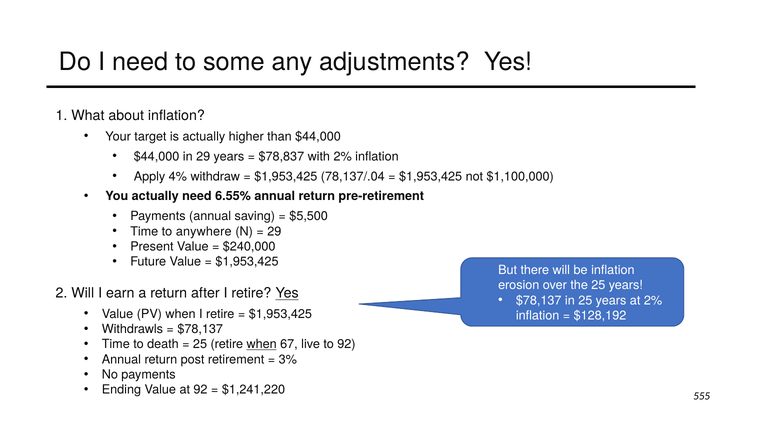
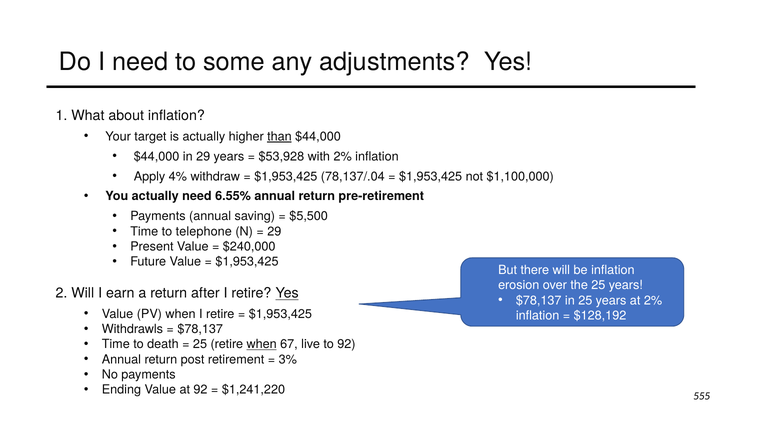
than underline: none -> present (279, 137)
$78,837: $78,837 -> $53,928 (281, 156)
anywhere: anywhere -> telephone (204, 231)
